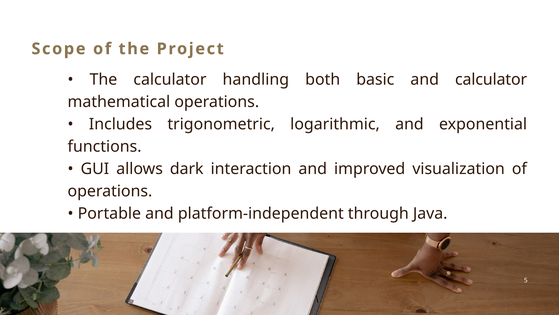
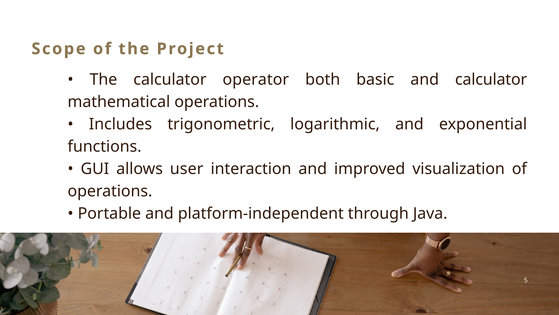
handling: handling -> operator (256, 79)
dark: dark -> user (187, 169)
